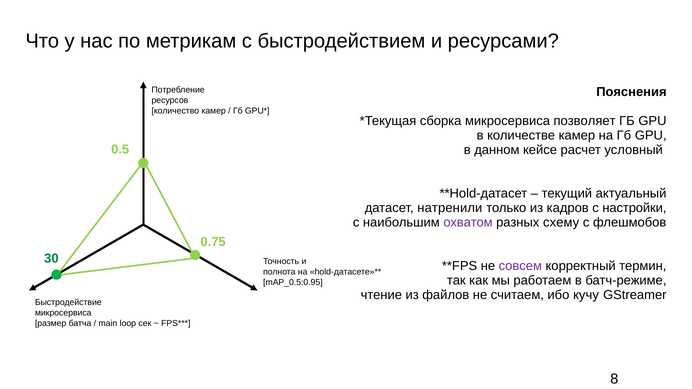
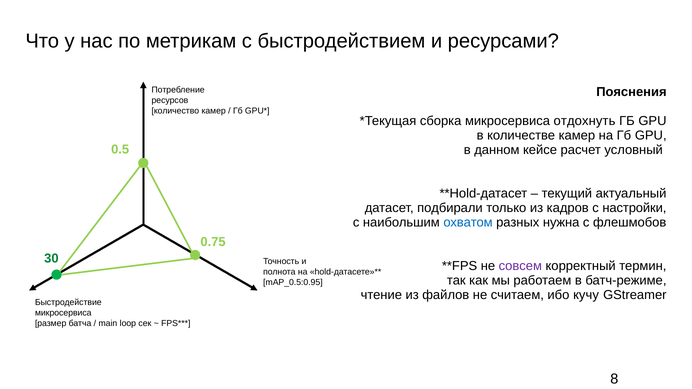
позволяет: позволяет -> отдохнуть (585, 121)
натренили: натренили -> подбирали (450, 208)
охватом colour: purple -> blue (468, 223)
схему: схему -> нужна (561, 223)
